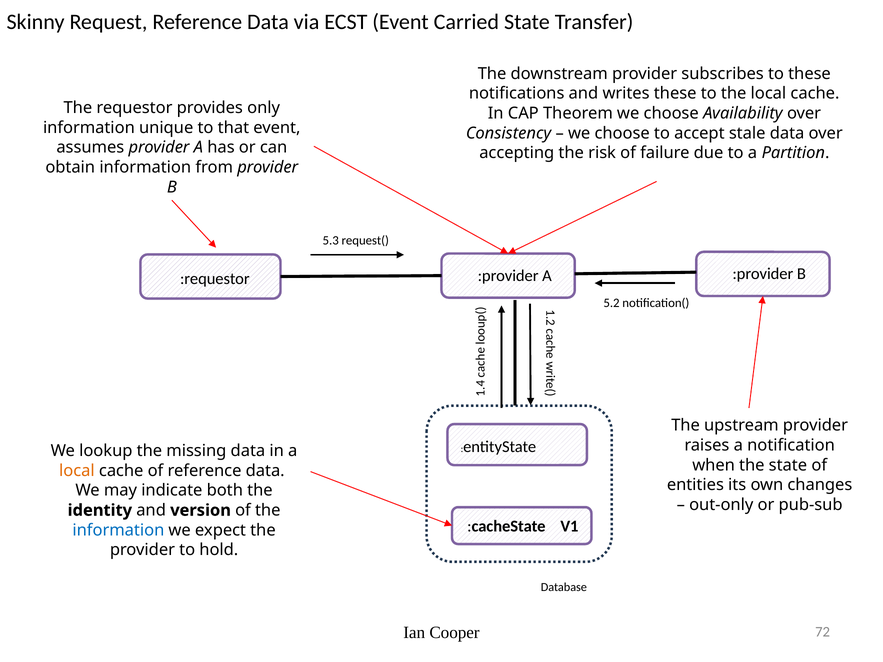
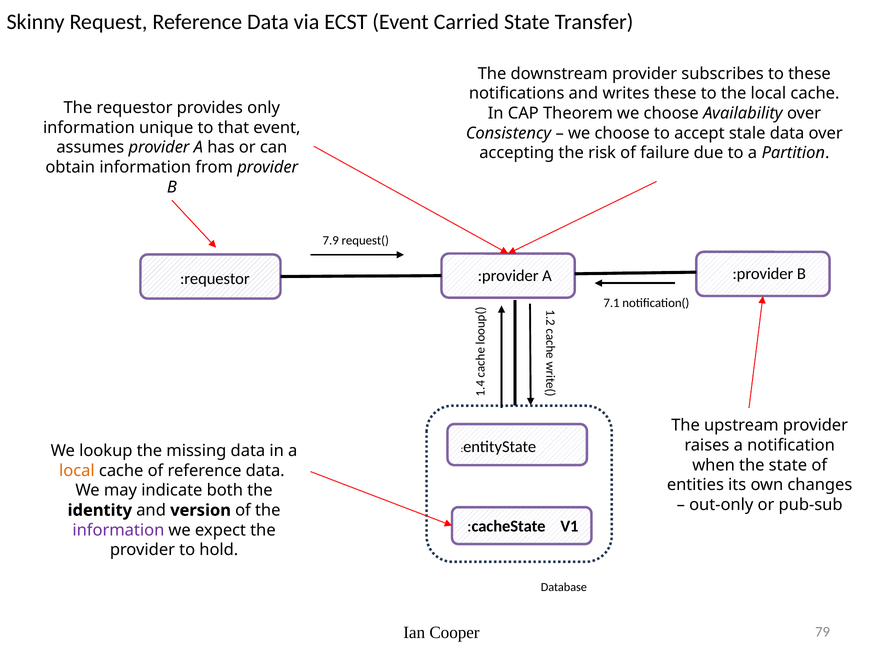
5.3: 5.3 -> 7.9 (331, 241)
5.2: 5.2 -> 7.1 (612, 303)
information colour: blue -> purple (118, 530)
72: 72 -> 79 (823, 632)
